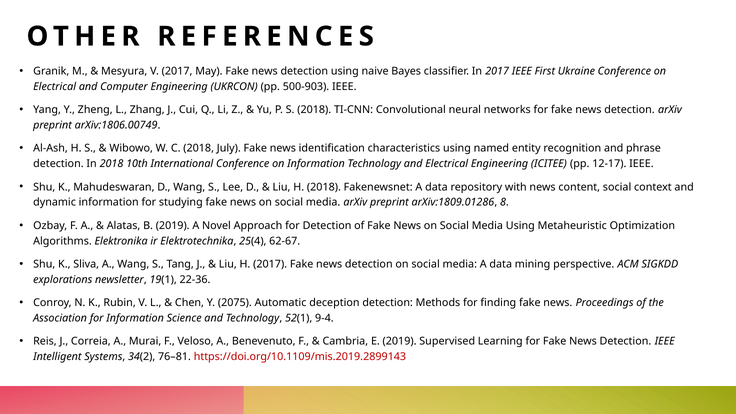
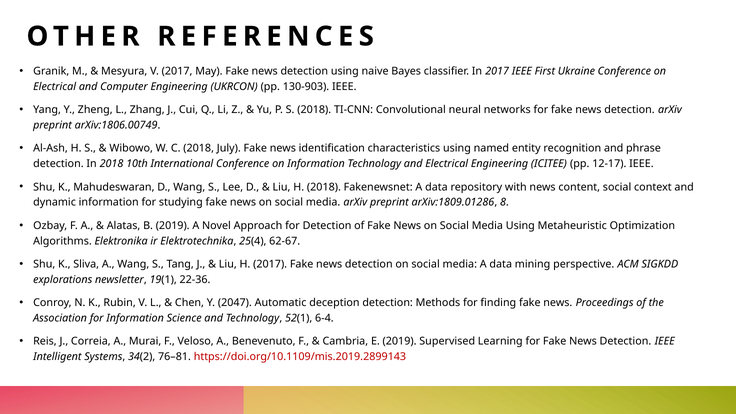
500-903: 500-903 -> 130-903 (306, 87)
2075: 2075 -> 2047 (235, 303)
9-4: 9-4 -> 6-4 (324, 318)
